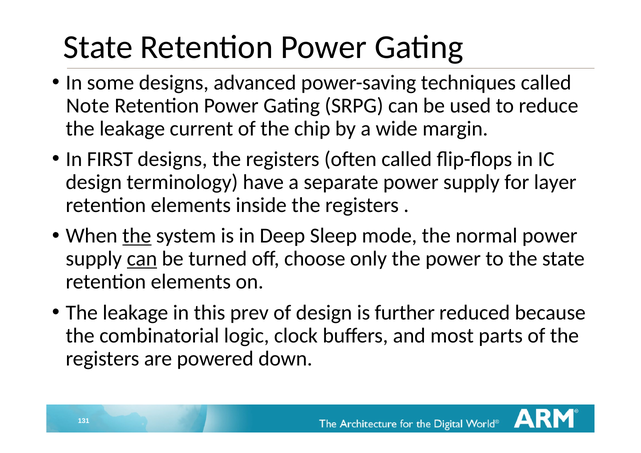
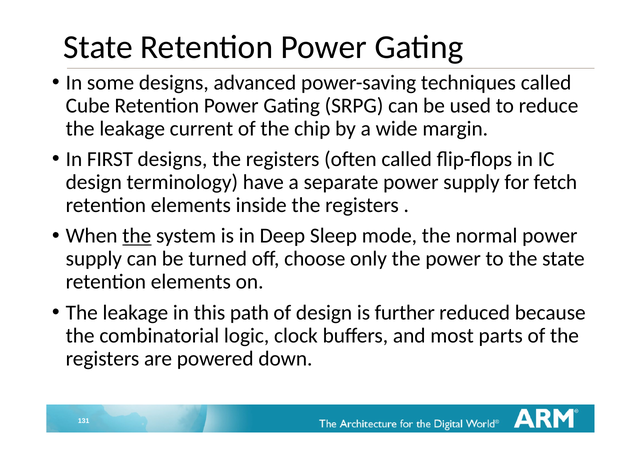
Note: Note -> Cube (88, 106)
layer: layer -> fetch (555, 182)
can underline: present -> none (142, 259)
prev: prev -> path (249, 313)
